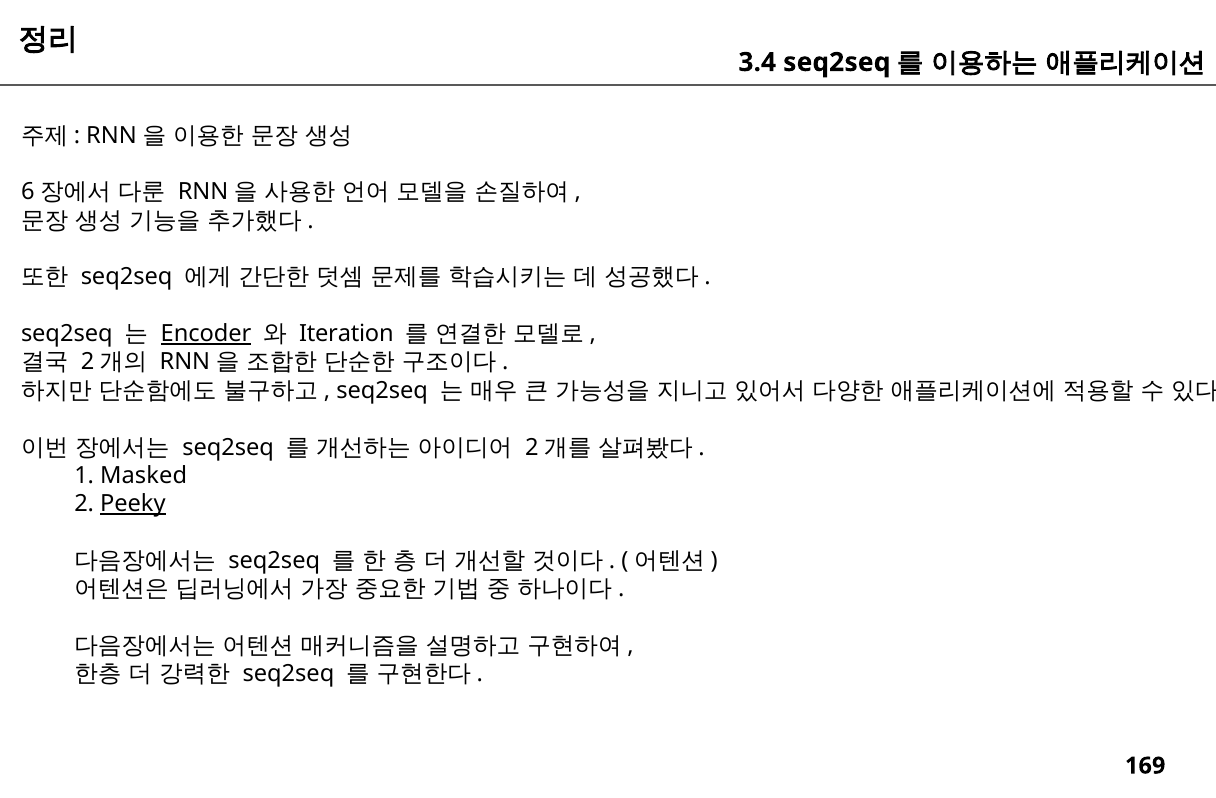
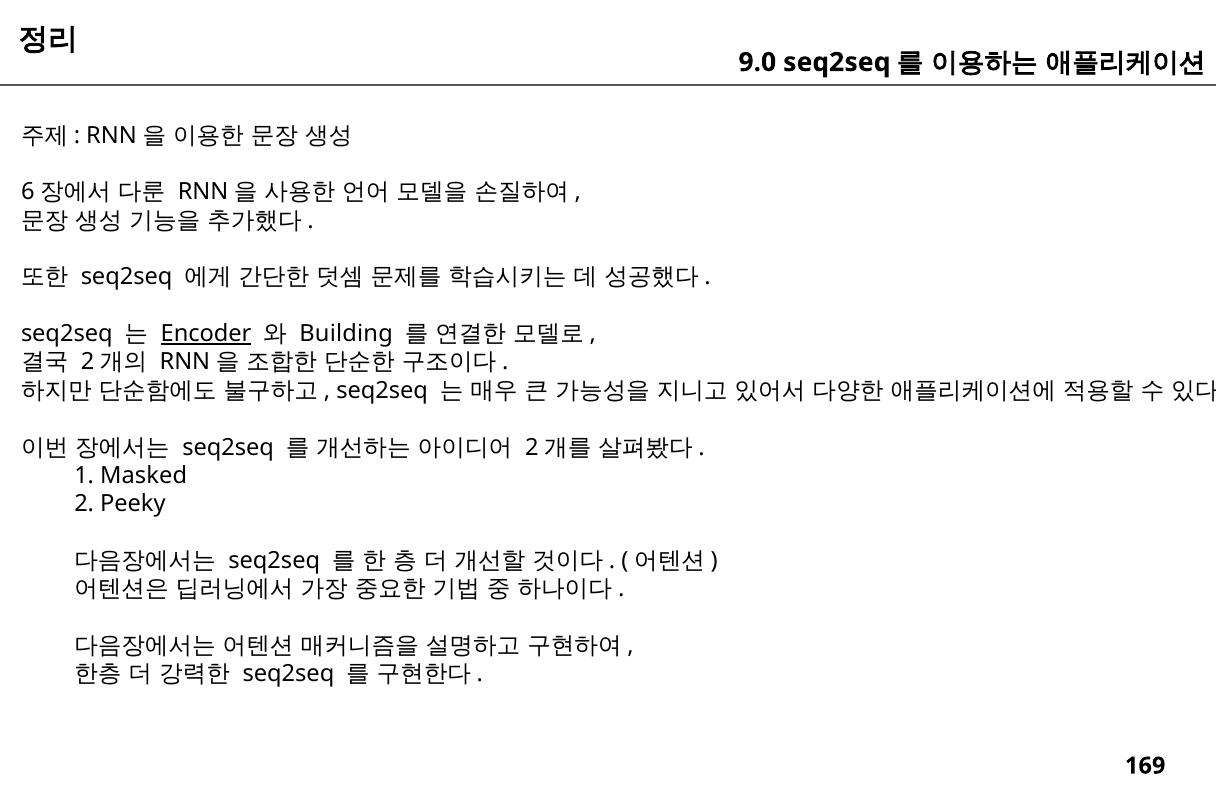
3.4: 3.4 -> 9.0 (757, 62)
Iteration: Iteration -> Building (346, 334)
Peeky underline: present -> none (133, 504)
